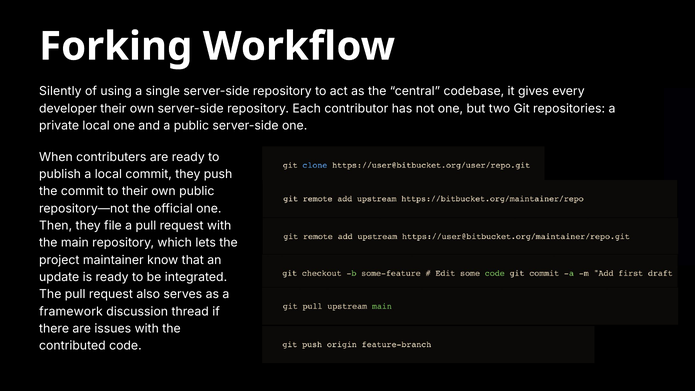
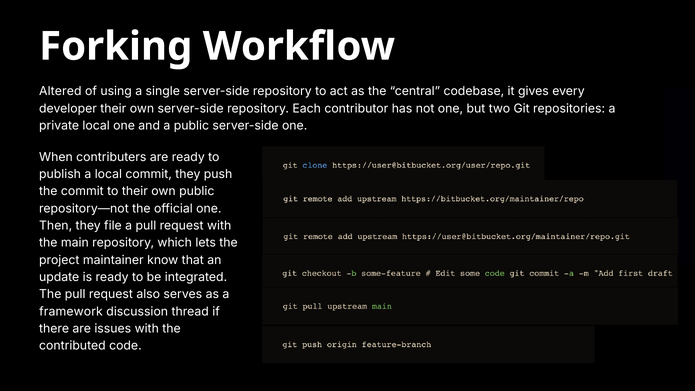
Silently: Silently -> Altered (60, 91)
